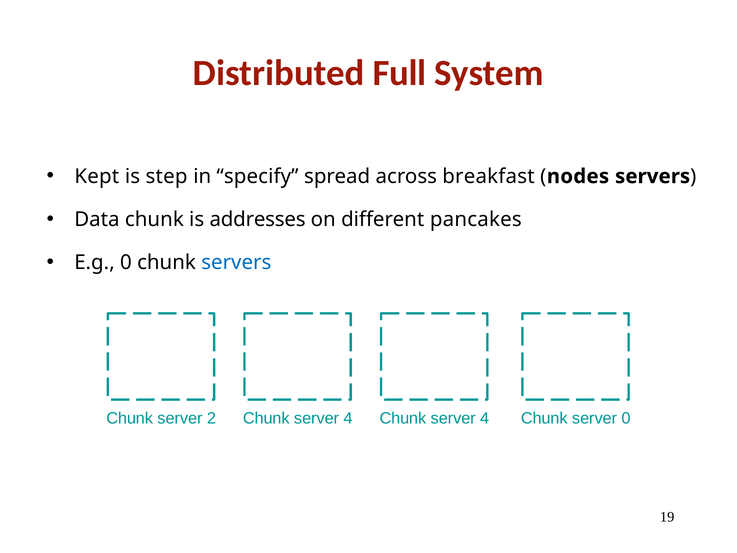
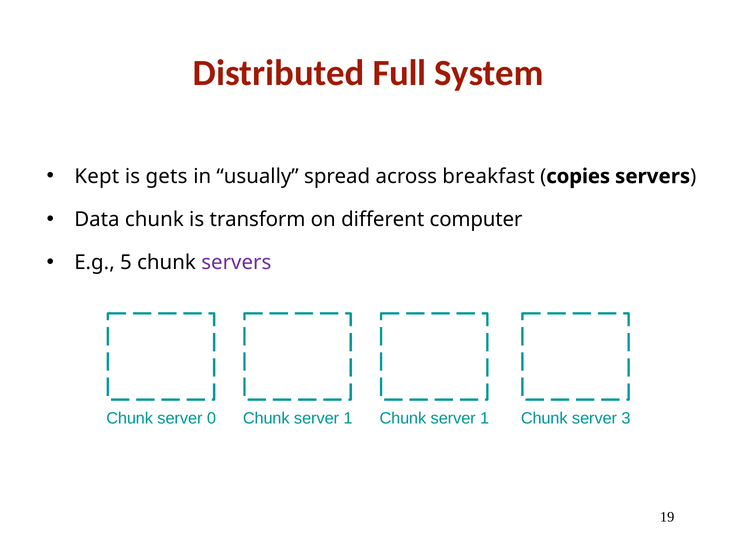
step: step -> gets (167, 176)
specify: specify -> usually (258, 176)
nodes: nodes -> copies (578, 176)
addresses: addresses -> transform (258, 219)
pancakes: pancakes -> computer (476, 219)
E.g 0: 0 -> 5 (126, 262)
servers colour: blue -> purple (236, 262)
2: 2 -> 0 (211, 418)
4: 4 -> 1 (348, 418)
4: 4 -> 1 (485, 418)
server 0: 0 -> 3 (626, 418)
